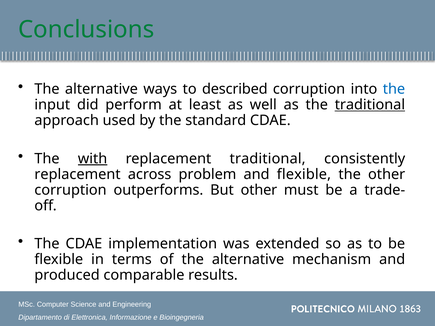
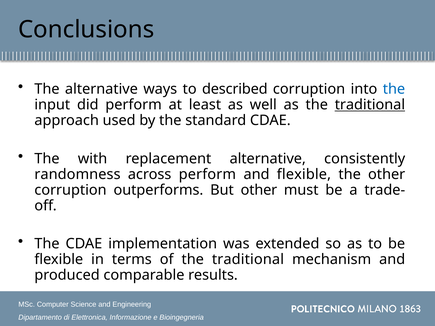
Conclusions colour: green -> black (86, 30)
with underline: present -> none (93, 159)
replacement traditional: traditional -> alternative (268, 159)
replacement: replacement -> randomness (77, 174)
across problem: problem -> perform (207, 174)
of the alternative: alternative -> traditional (248, 260)
